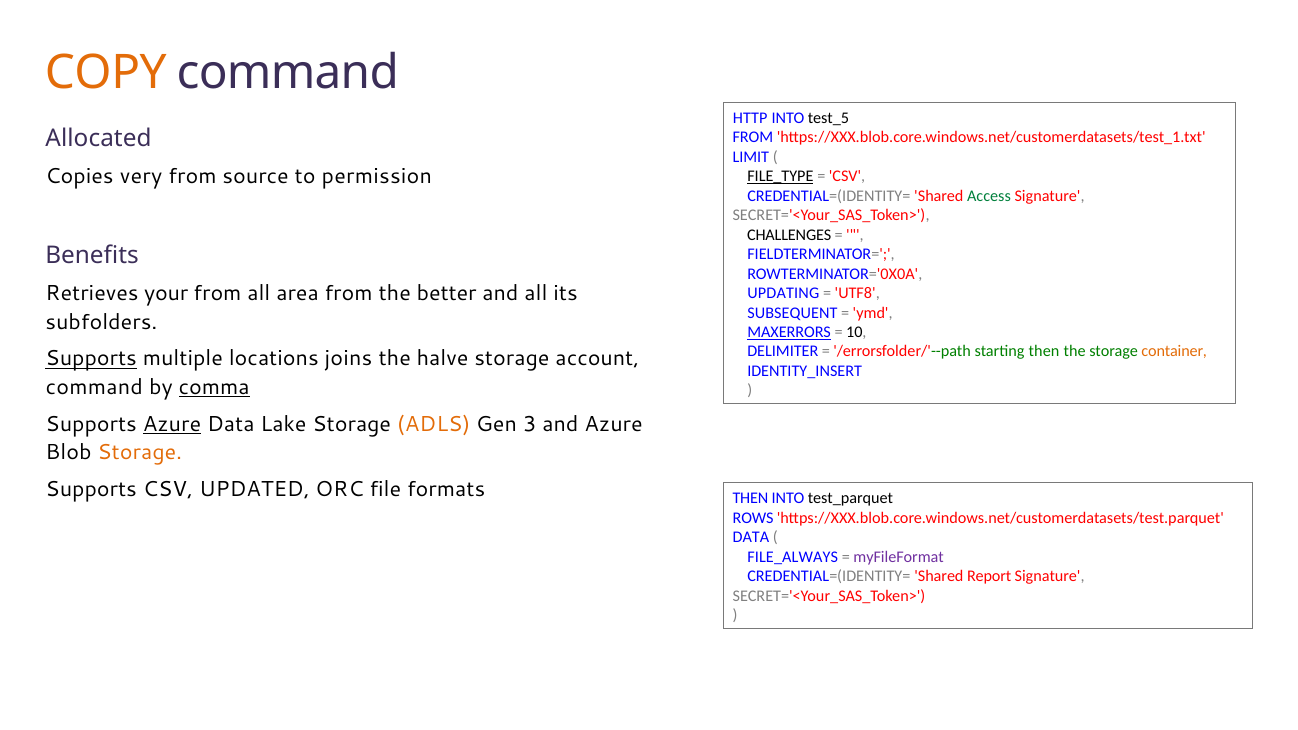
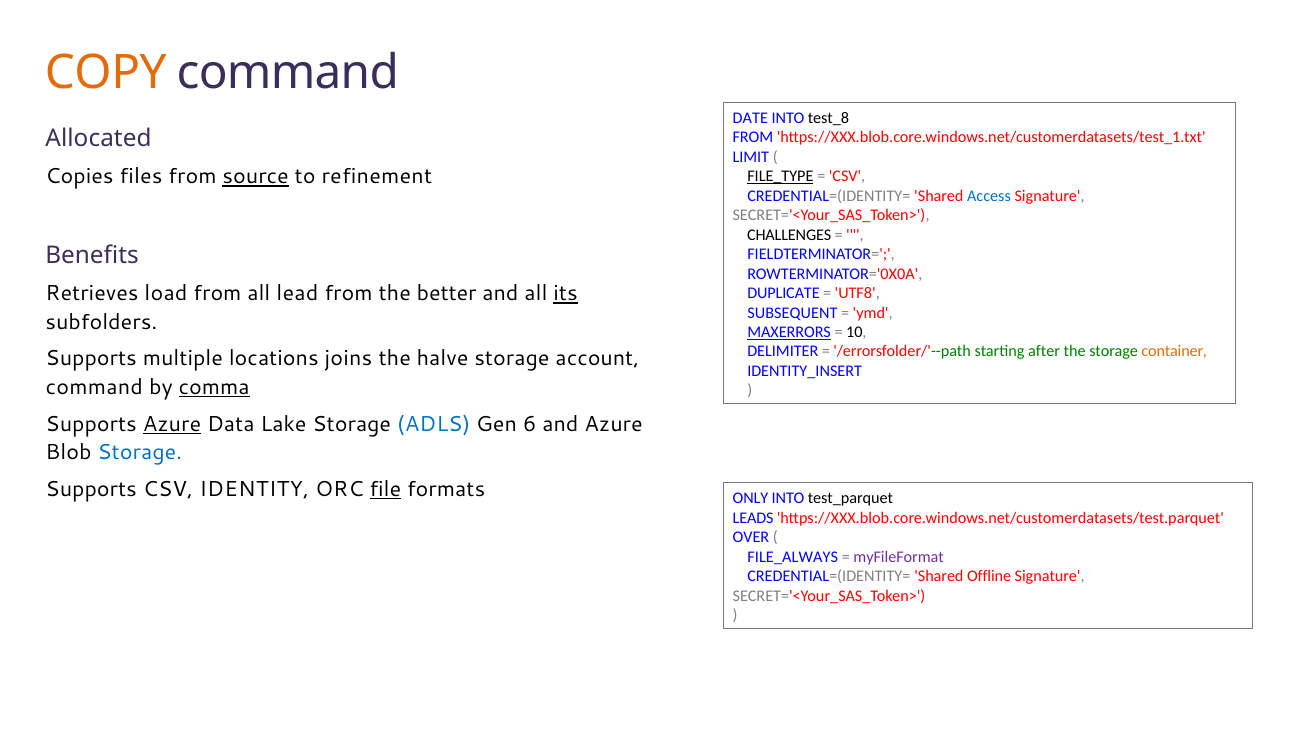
HTTP: HTTP -> DATE (750, 118)
test_5: test_5 -> test_8 (828, 118)
very: very -> files (141, 177)
source underline: none -> present (256, 177)
permission: permission -> refinement (377, 177)
Access colour: green -> blue (989, 196)
your: your -> load (166, 294)
area: area -> lead (297, 294)
its underline: none -> present (566, 294)
UPDATING: UPDATING -> DUPLICATE (783, 293)
starting then: then -> after (1044, 352)
Supports underline: present -> none (91, 359)
ADLS colour: orange -> blue (434, 424)
3: 3 -> 6 (530, 424)
Storage colour: orange -> blue (140, 453)
UPDATED: UPDATED -> IDENTITY (254, 489)
file underline: none -> present (385, 489)
THEN: THEN -> ONLY (750, 499)
ROWS: ROWS -> LEADS (753, 518)
DATA: DATA -> OVER (751, 538)
Report: Report -> Offline (989, 576)
